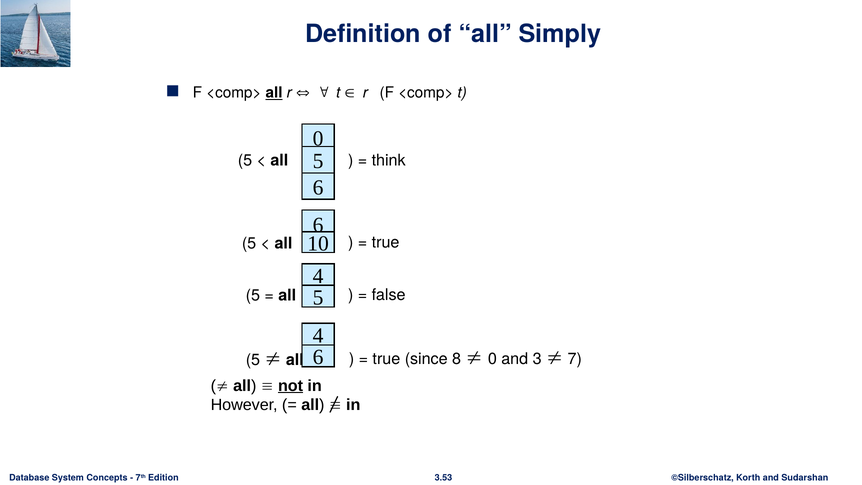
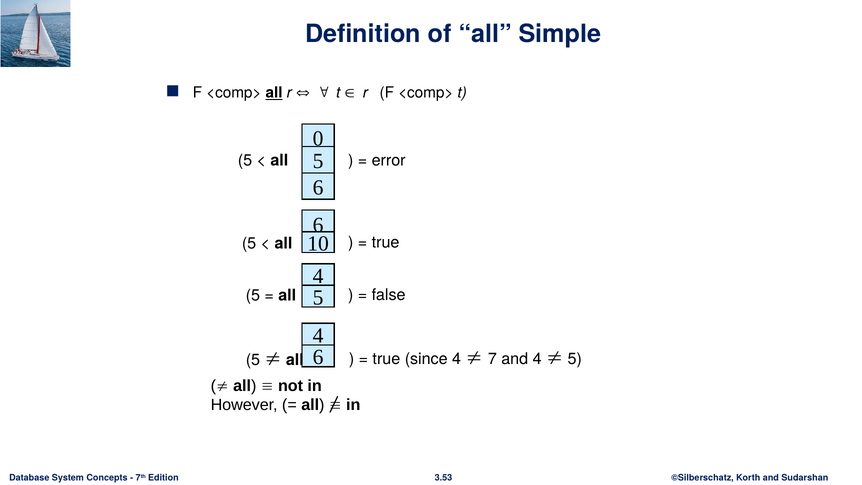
Simply: Simply -> Simple (560, 34)
think: think -> error (389, 161)
since 8: 8 -> 4 (456, 359)
0: 0 -> 7 (492, 359)
and 3: 3 -> 4 (537, 359)
7: 7 -> 5 (575, 359)
not underline: present -> none (291, 386)
